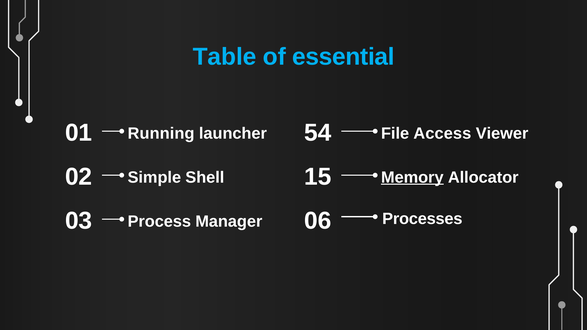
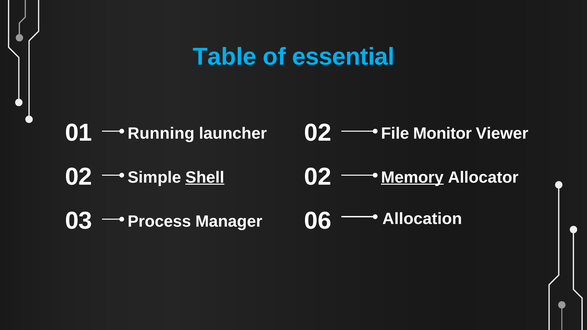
01 54: 54 -> 02 (318, 133)
Access: Access -> Monitor (442, 133)
15: 15 -> 02 (318, 177)
Shell underline: none -> present (205, 177)
Processes: Processes -> Allocation (422, 219)
